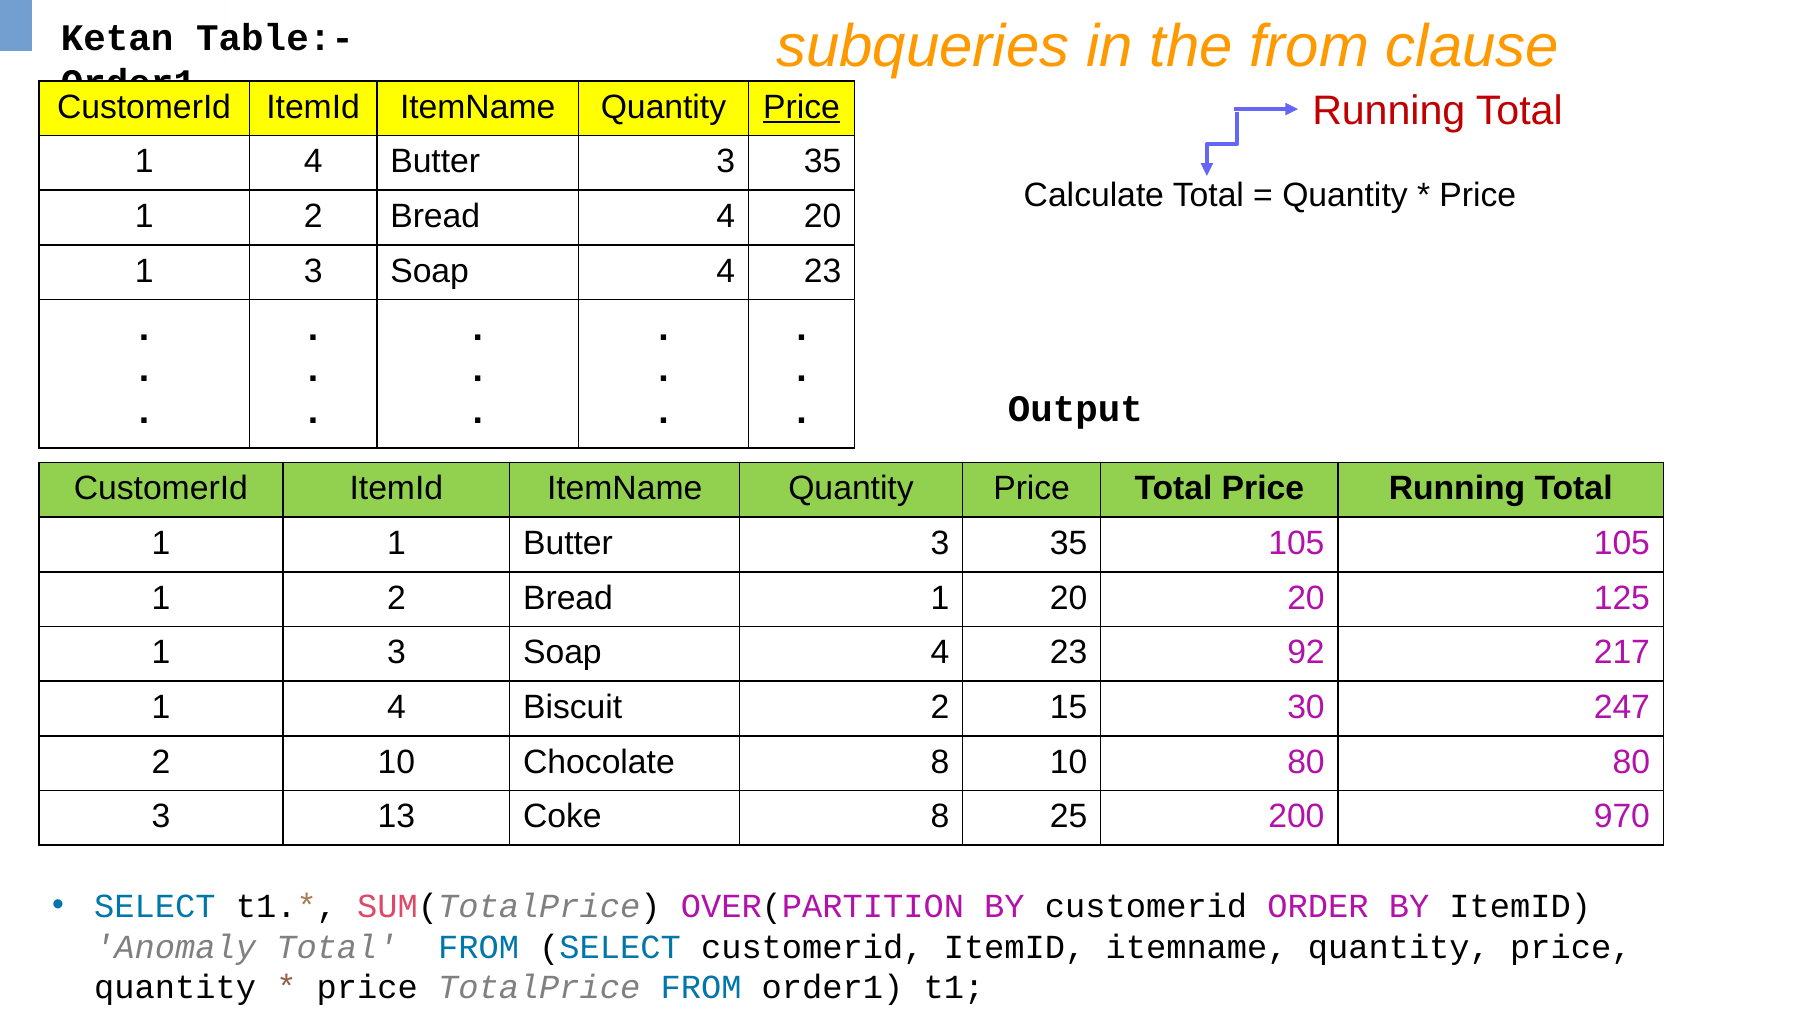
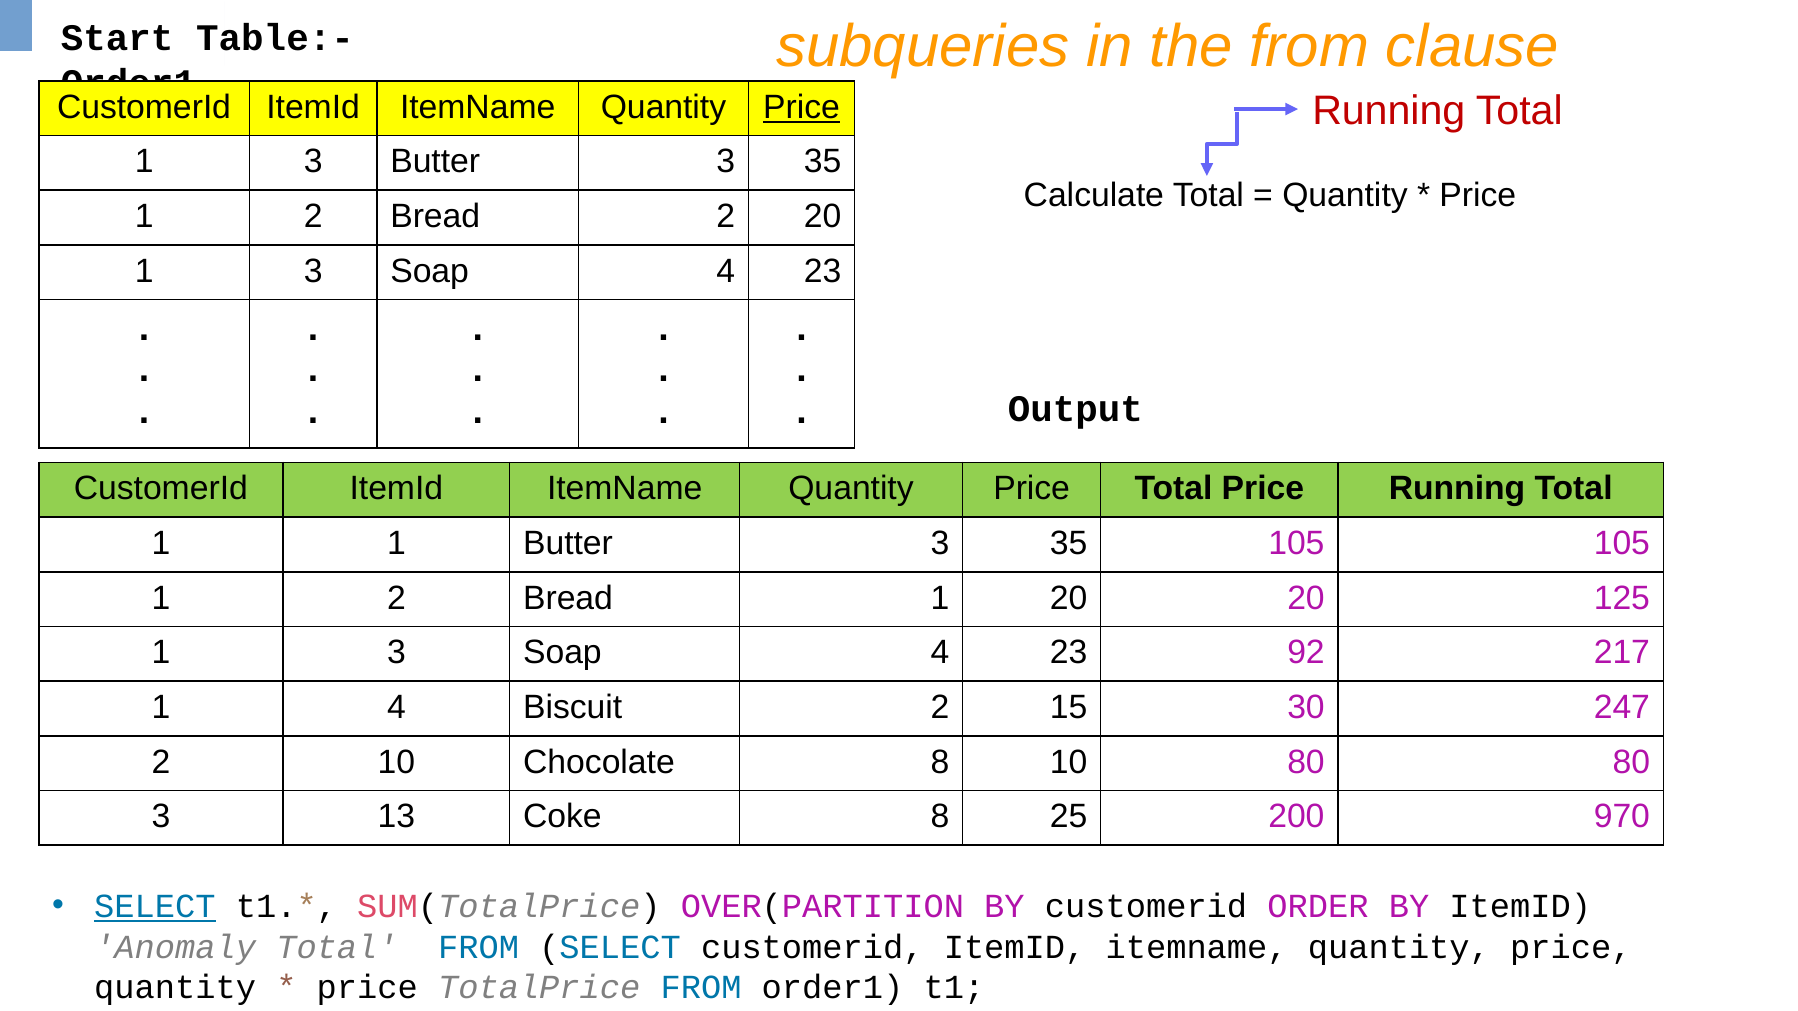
Ketan: Ketan -> Start (117, 38)
4: 4 -> 3 (313, 162)
Bread 4: 4 -> 2 (726, 216)
SELECT underline: none -> present (155, 907)
